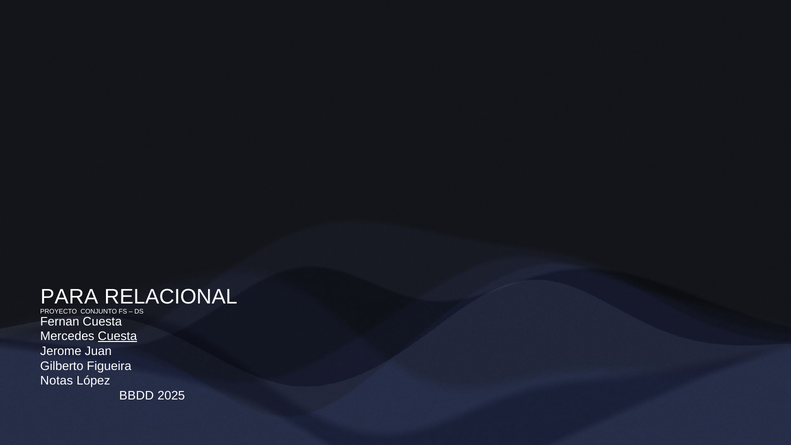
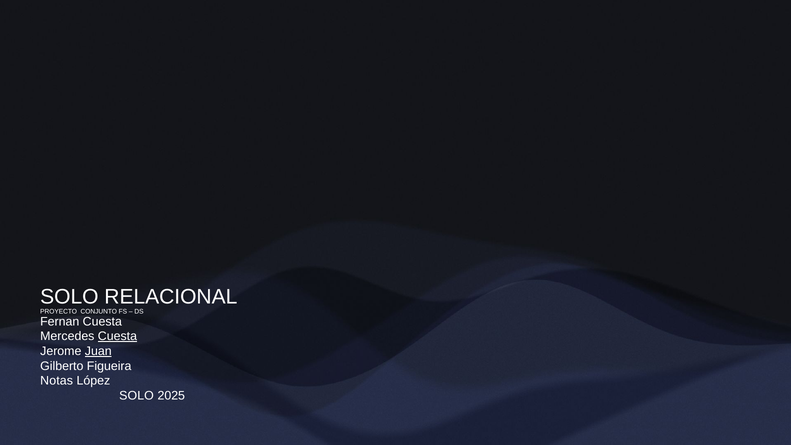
PARA: PARA -> SOLO (69, 297)
Juan underline: none -> present (98, 351)
BBDD: BBDD -> SOLO (137, 396)
